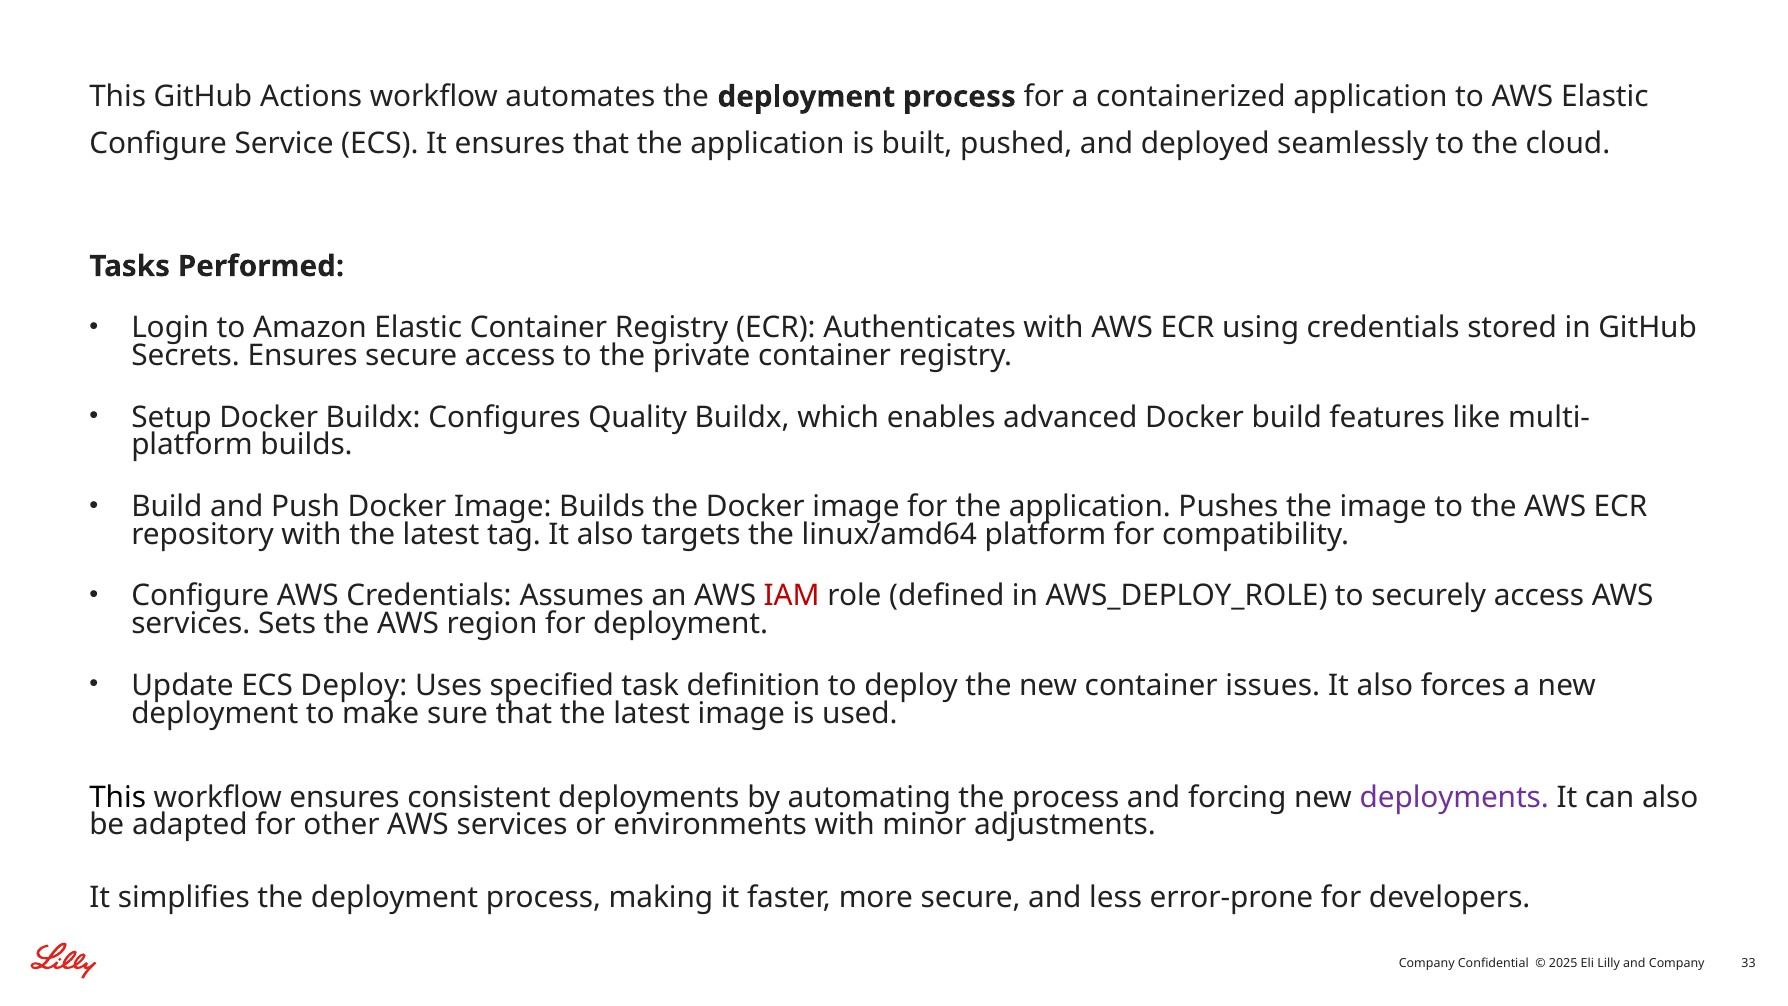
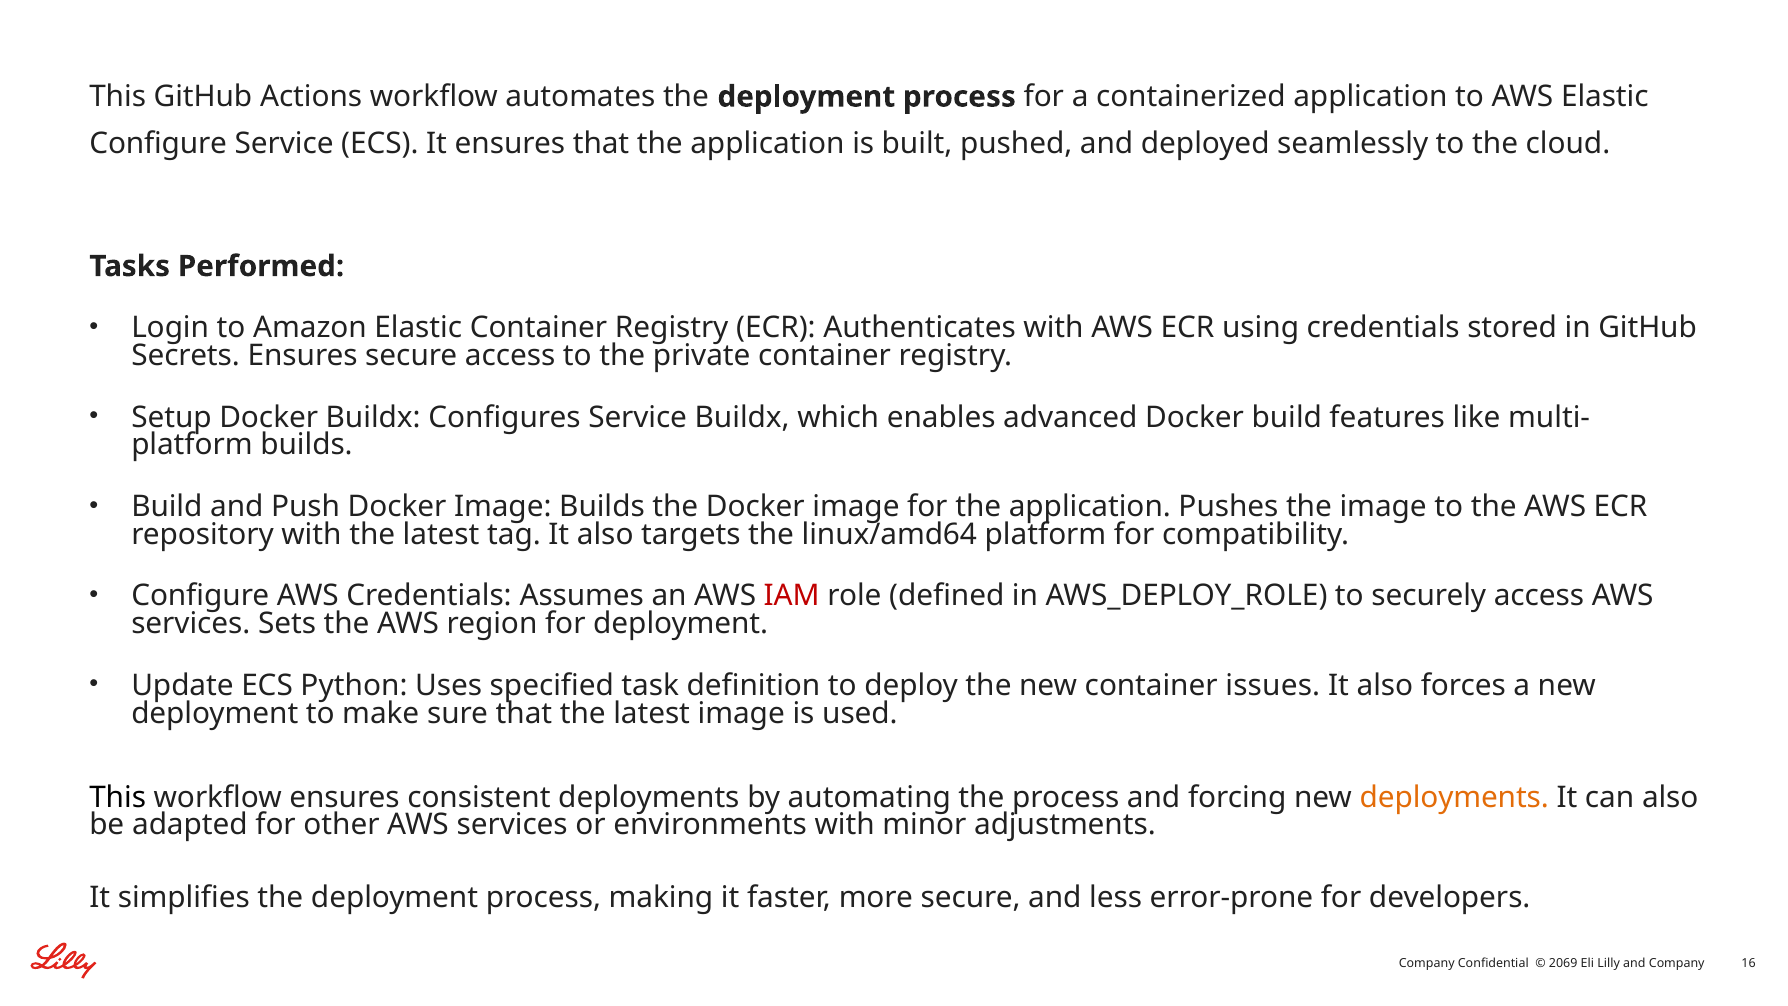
Configures Quality: Quality -> Service (638, 417)
ECS Deploy: Deploy -> Python (354, 685)
deployments colour: purple -> orange (1454, 797)
2025: 2025 -> 2069 (1563, 964)
33: 33 -> 16 (1749, 964)
